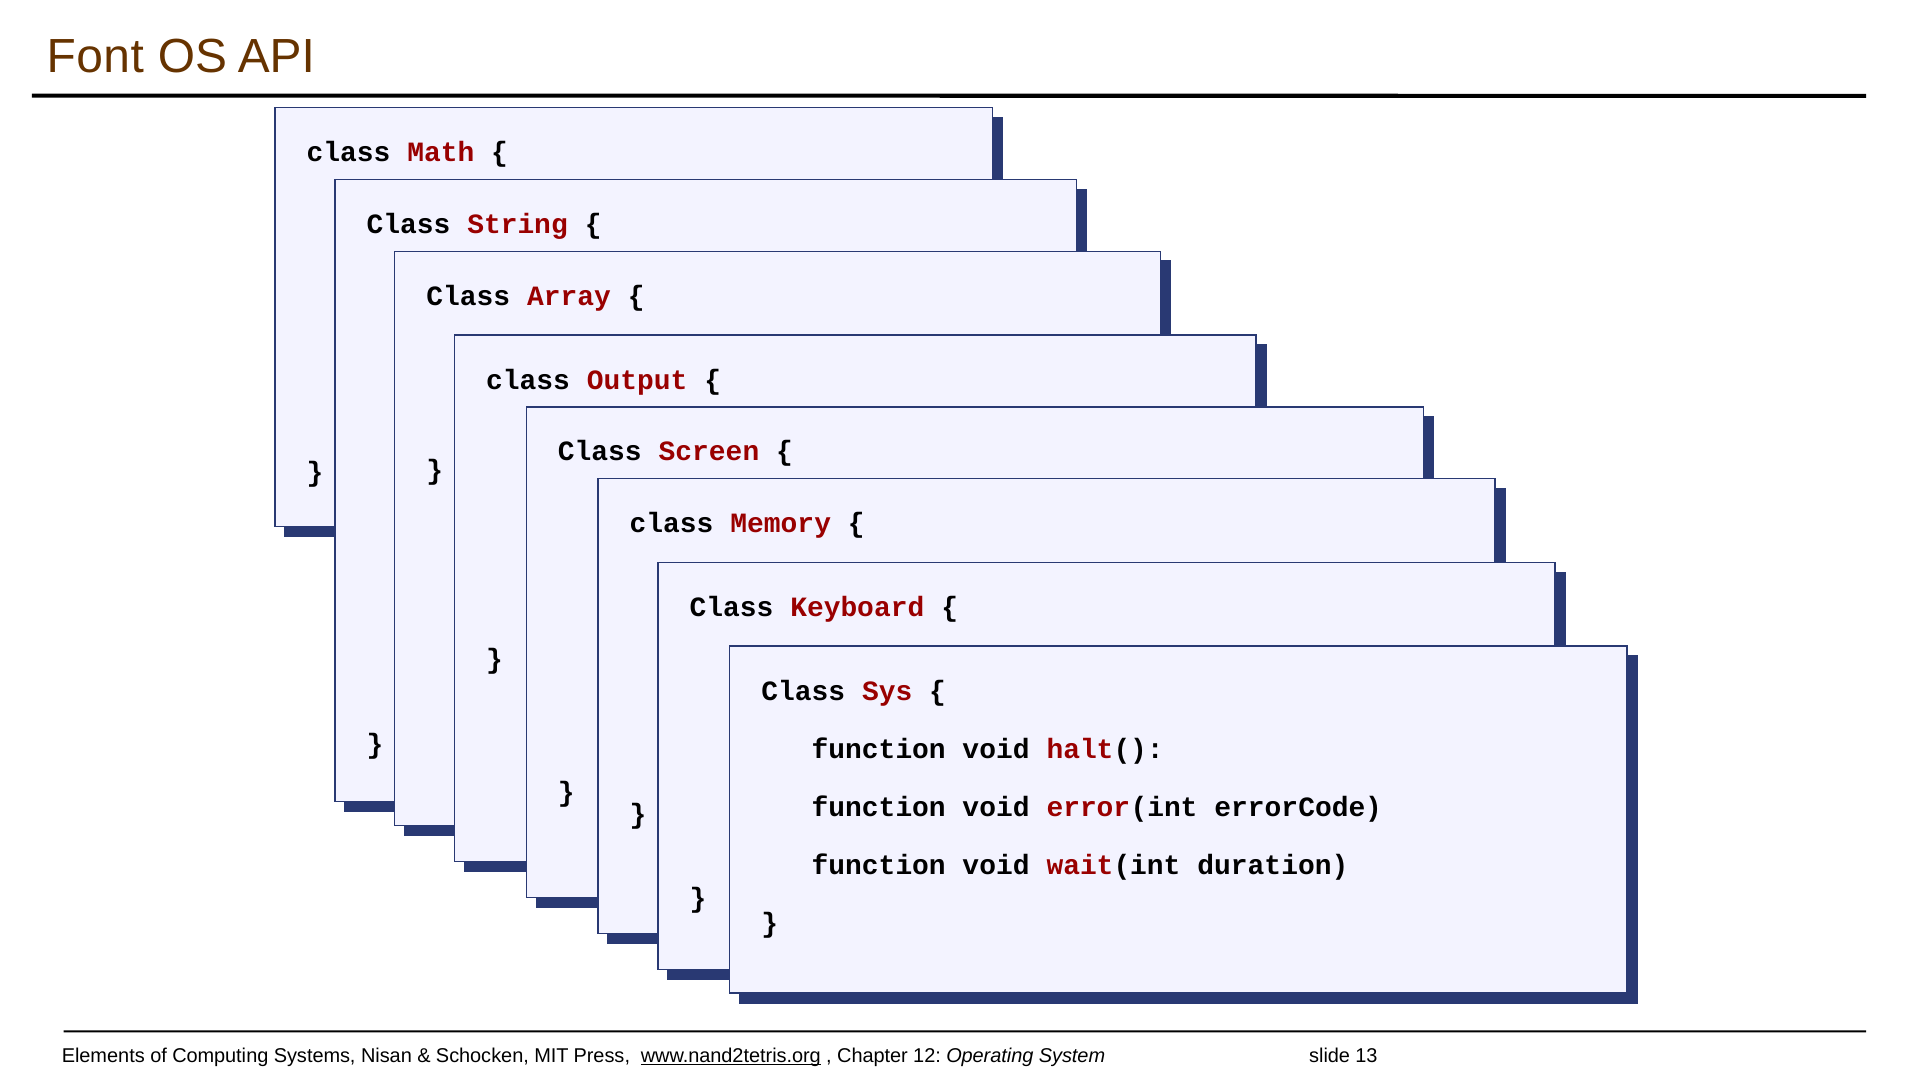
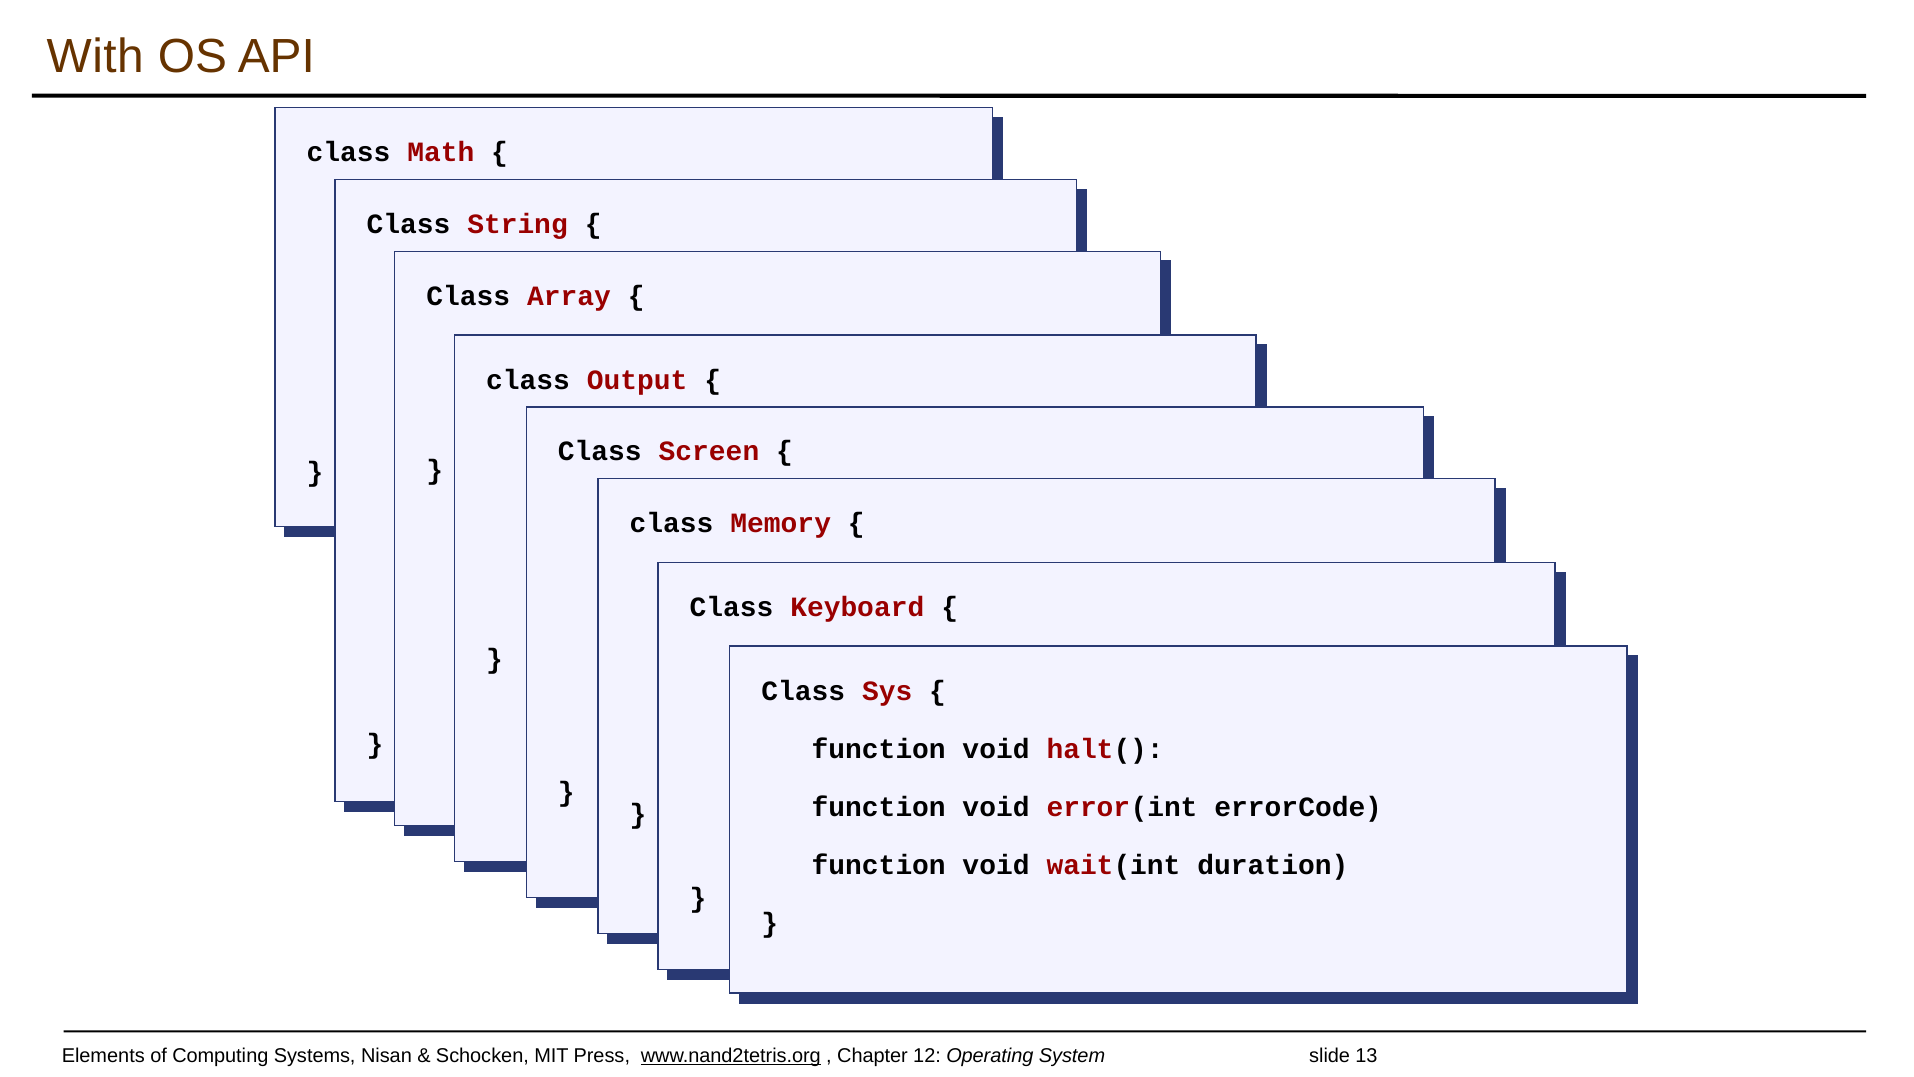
Font: Font -> With (95, 57)
